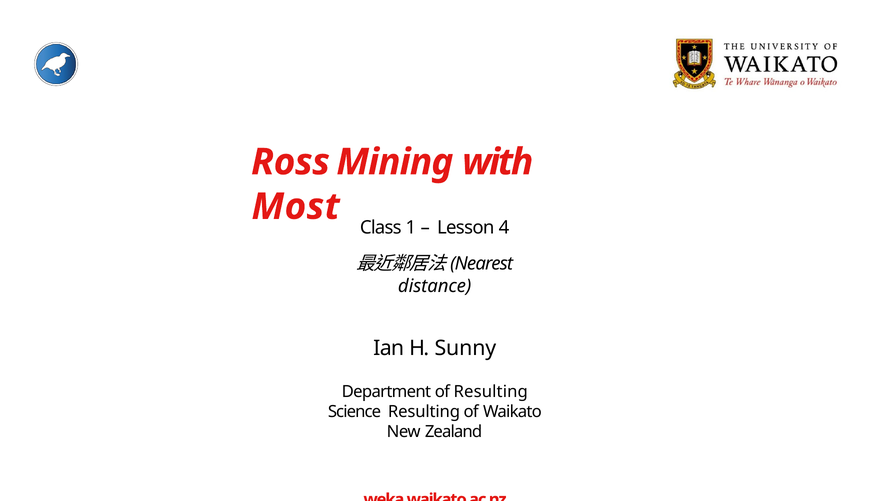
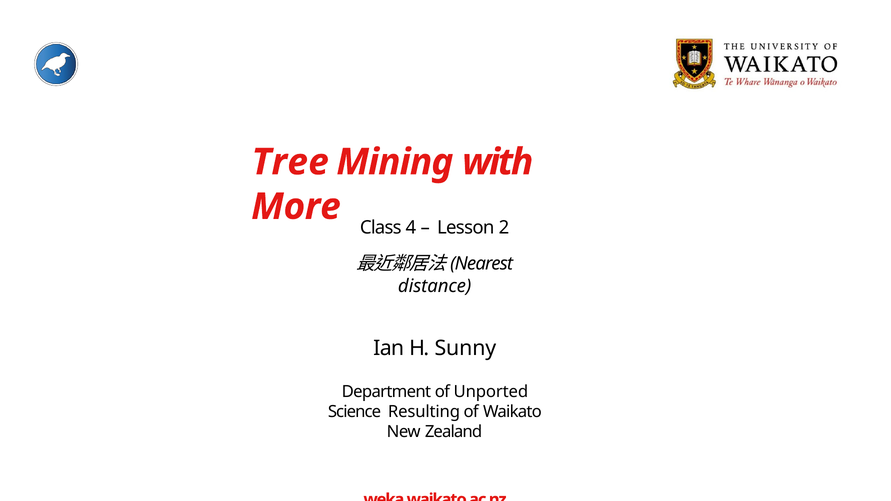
Ross: Ross -> Tree (290, 162)
Most: Most -> More (296, 207)
1: 1 -> 4 (411, 228)
4: 4 -> 2 (504, 228)
of Resulting: Resulting -> Unported (491, 392)
